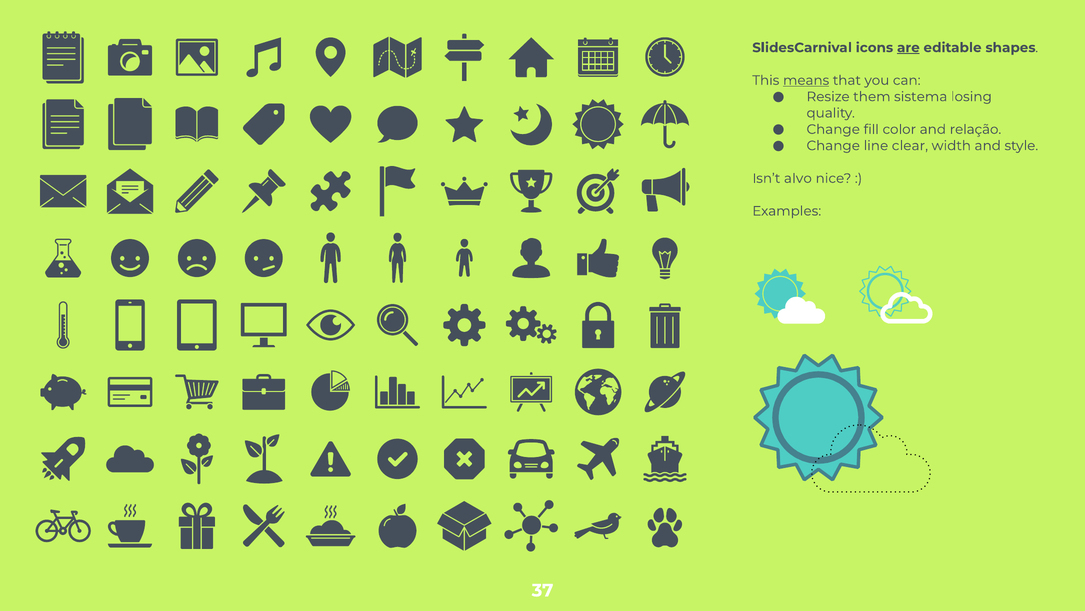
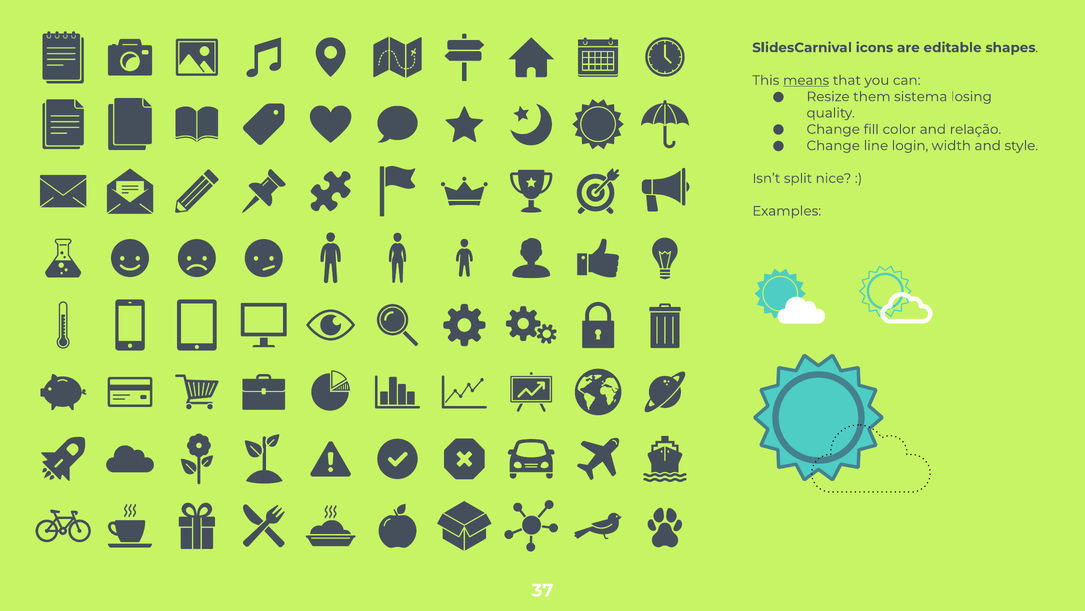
are underline: present -> none (908, 48)
clear: clear -> login (910, 146)
alvo: alvo -> split (798, 178)
